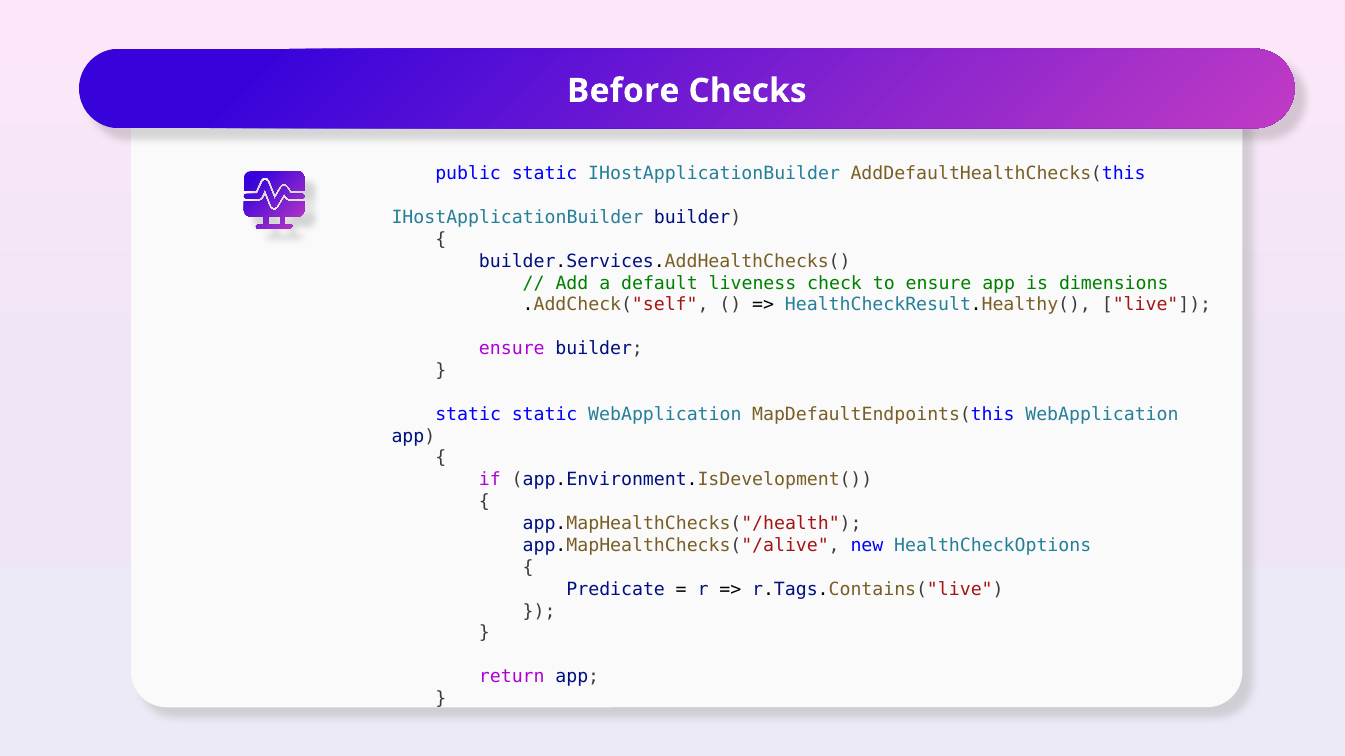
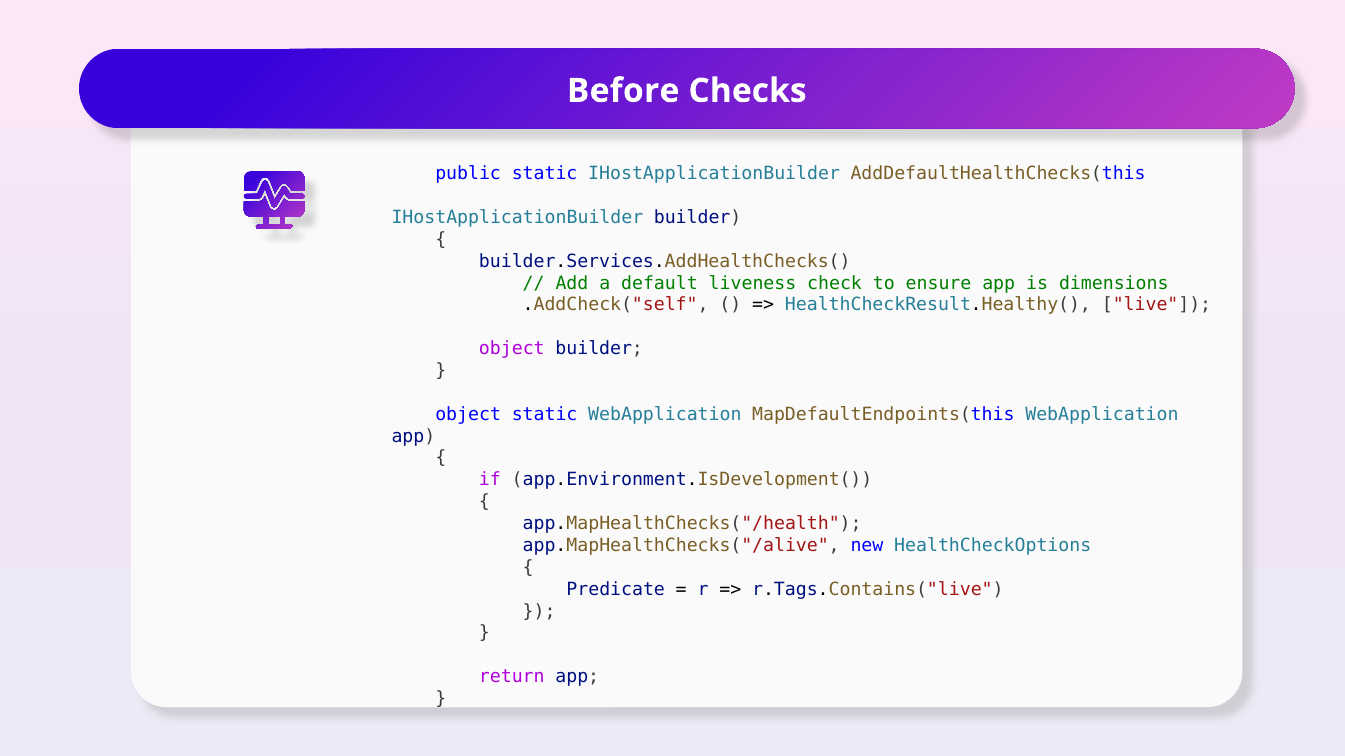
ensure: ensure -> object (512, 349)
static: static -> object (468, 415)
